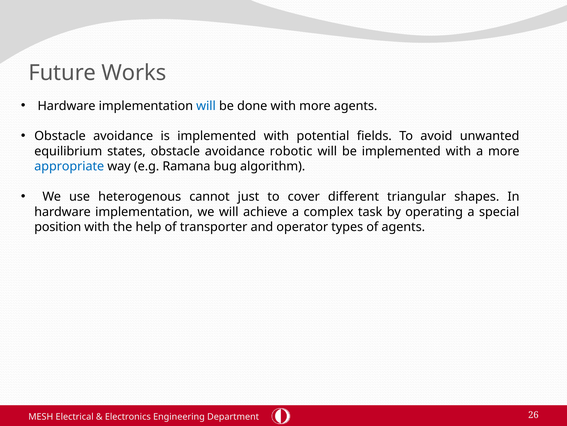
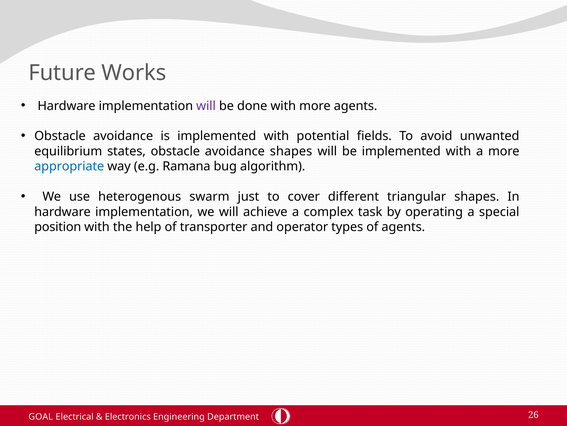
will colour: blue -> purple (206, 106)
avoidance robotic: robotic -> shapes (291, 151)
cannot: cannot -> swarm (209, 196)
MESH: MESH -> GOAL (41, 416)
